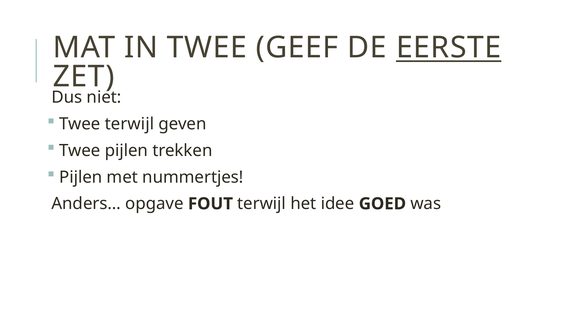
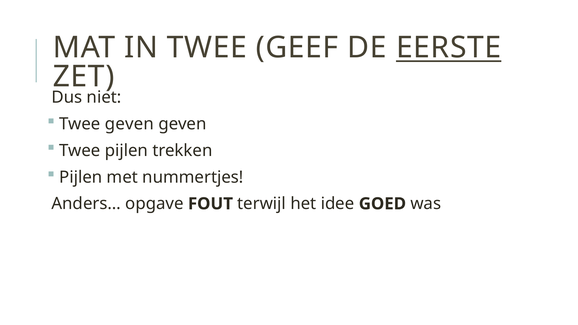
Twee terwijl: terwijl -> geven (129, 124)
